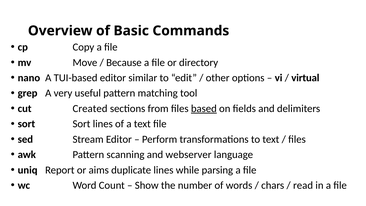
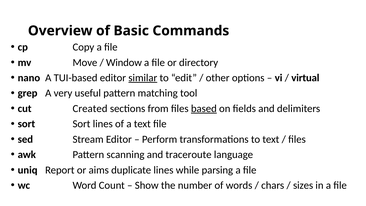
Because: Because -> Window (124, 62)
similar underline: none -> present (143, 78)
webserver: webserver -> traceroute (189, 155)
read: read -> sizes (303, 185)
